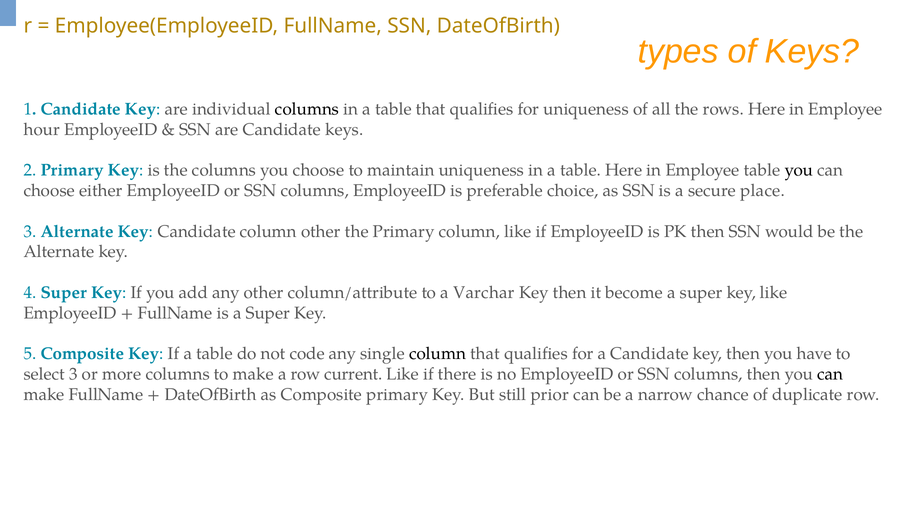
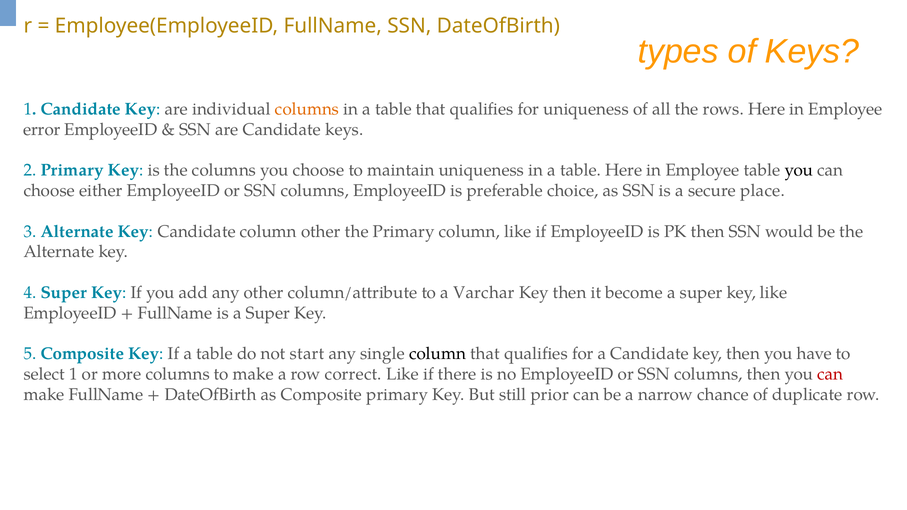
columns colour: black -> orange (307, 109)
hour: hour -> error (42, 129)
code: code -> start (307, 354)
select 3: 3 -> 1 (73, 374)
current: current -> correct (353, 374)
can colour: black -> red (830, 374)
